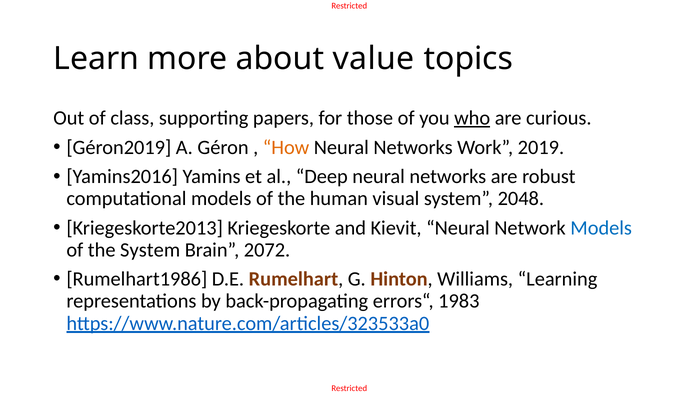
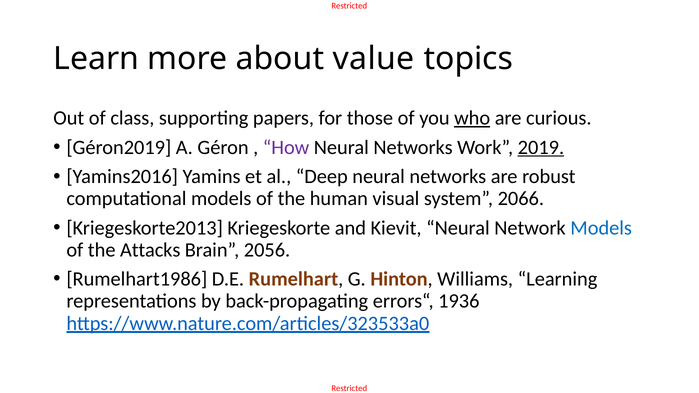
How colour: orange -> purple (286, 147)
2019 underline: none -> present (541, 147)
2048: 2048 -> 2066 (521, 199)
the System: System -> Attacks (150, 250)
2072: 2072 -> 2056 (267, 250)
1983: 1983 -> 1936 (459, 301)
